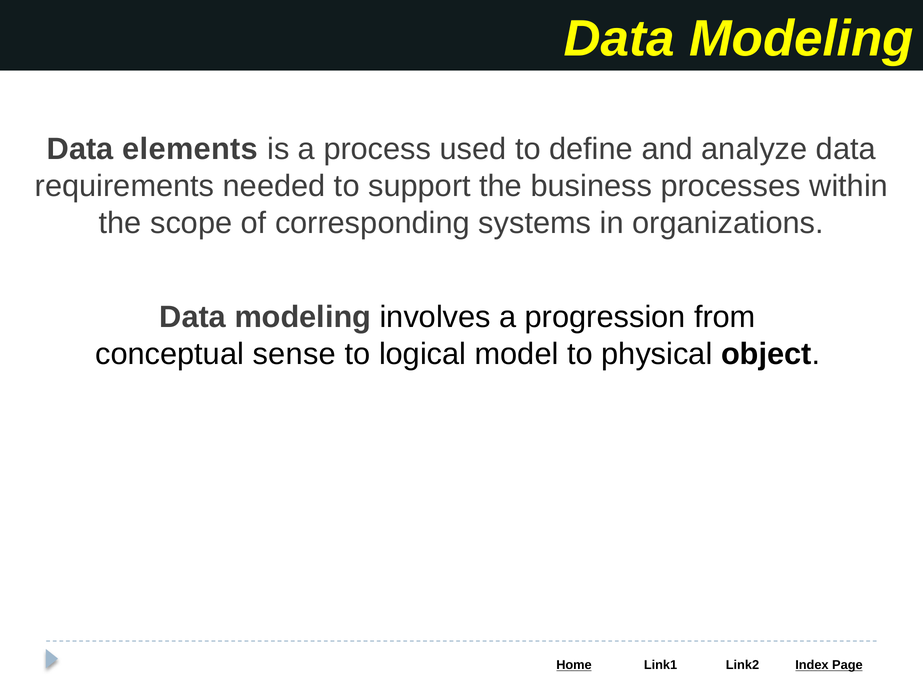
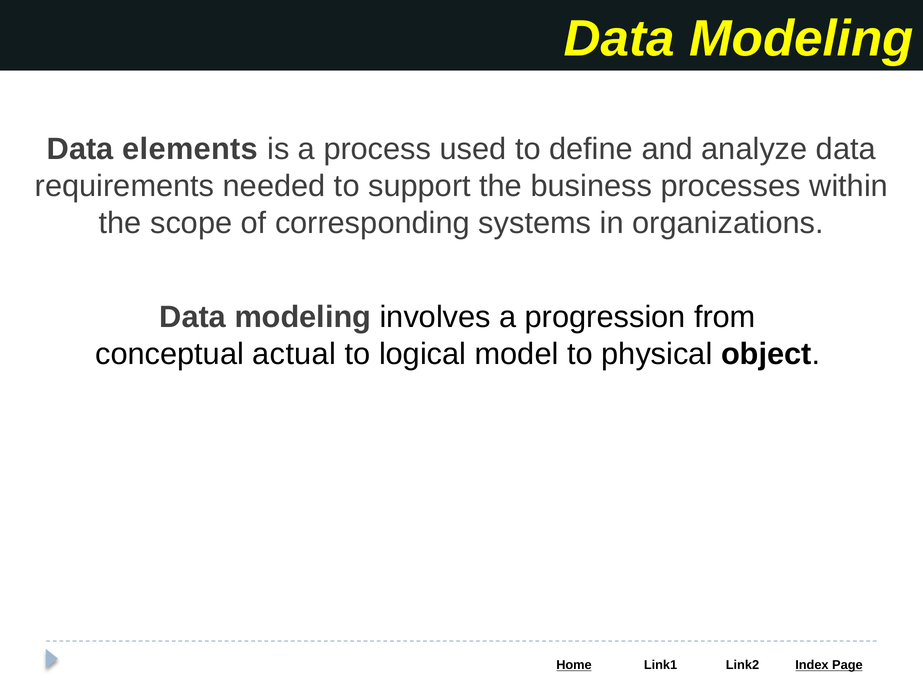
sense: sense -> actual (294, 354)
